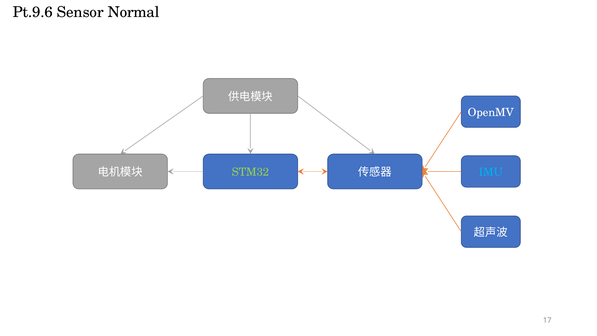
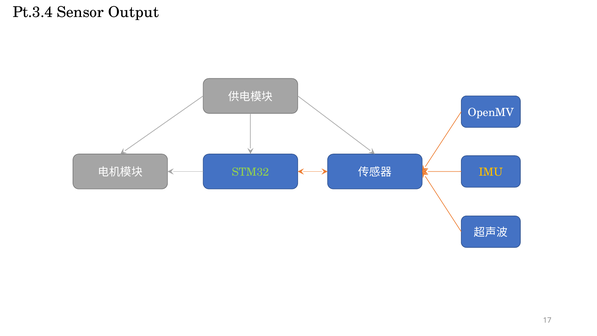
Pt.9.6: Pt.9.6 -> Pt.3.4 (33, 12)
Normal: Normal -> Output (133, 12)
IMU colour: light blue -> yellow (491, 172)
